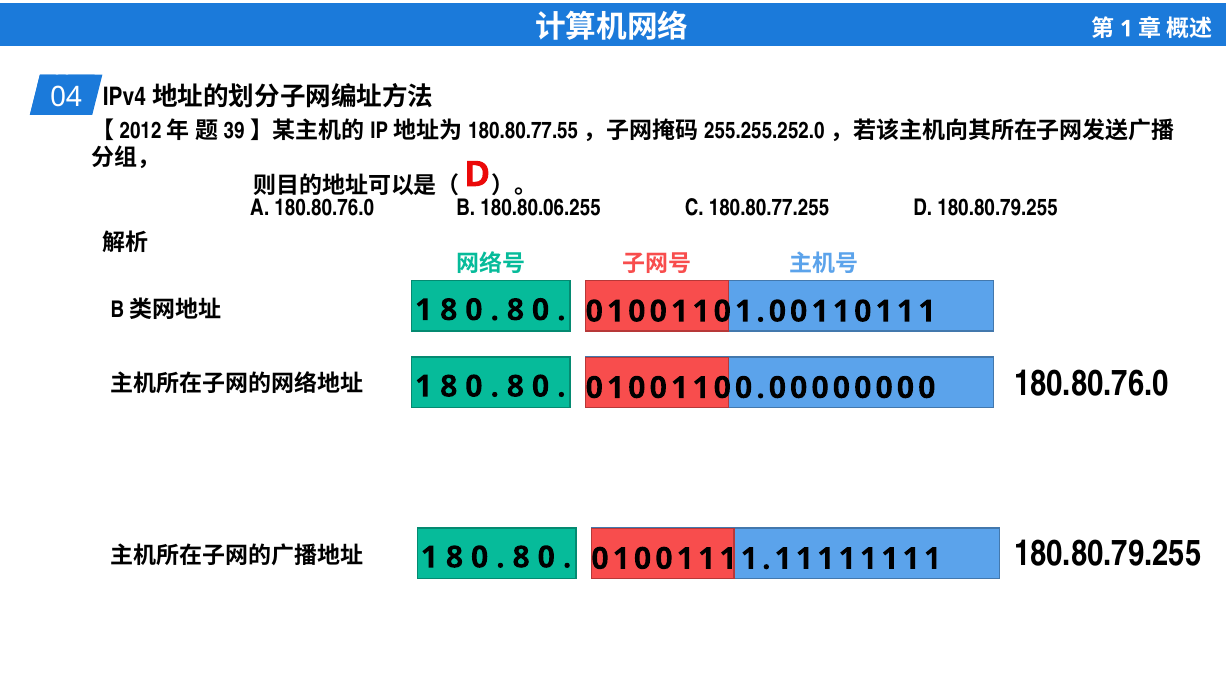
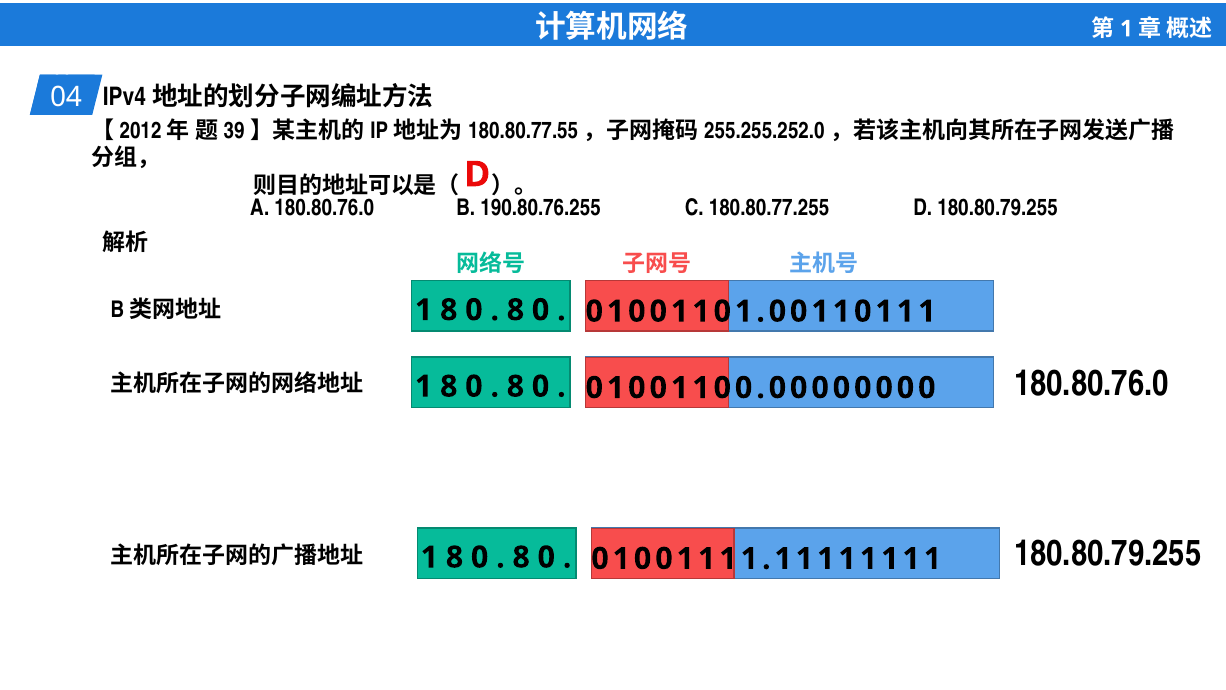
180.80.06.255: 180.80.06.255 -> 190.80.76.255 (541, 208)
